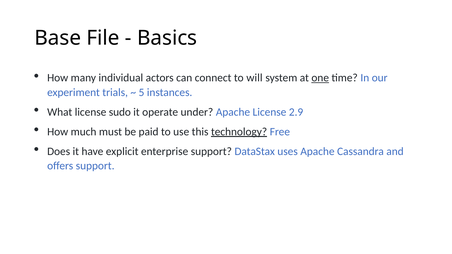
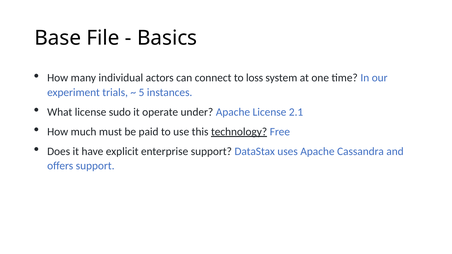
will: will -> loss (255, 78)
one underline: present -> none (320, 78)
2.9: 2.9 -> 2.1 (296, 112)
